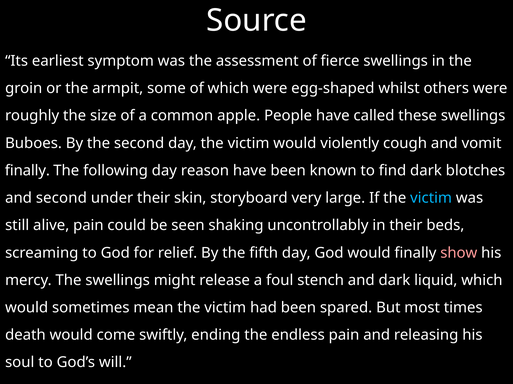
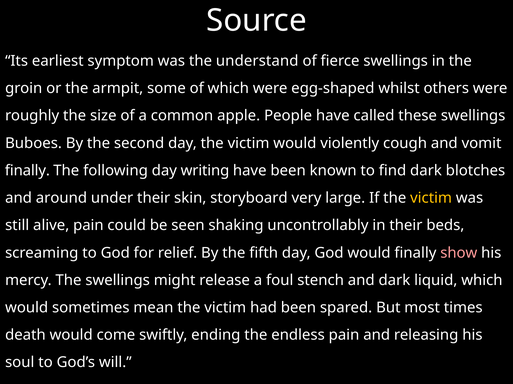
assessment: assessment -> understand (257, 61)
reason: reason -> writing (205, 171)
and second: second -> around (61, 198)
victim colour: light blue -> yellow (431, 198)
